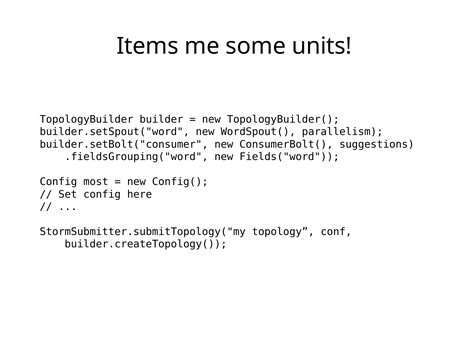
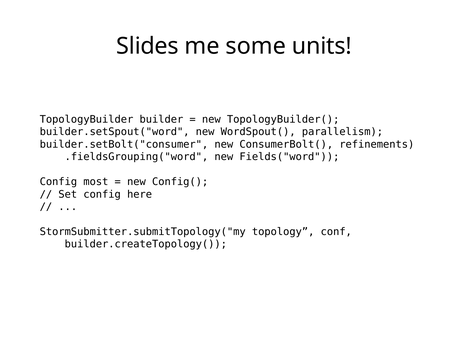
Items: Items -> Slides (148, 46)
suggestions: suggestions -> refinements (377, 144)
